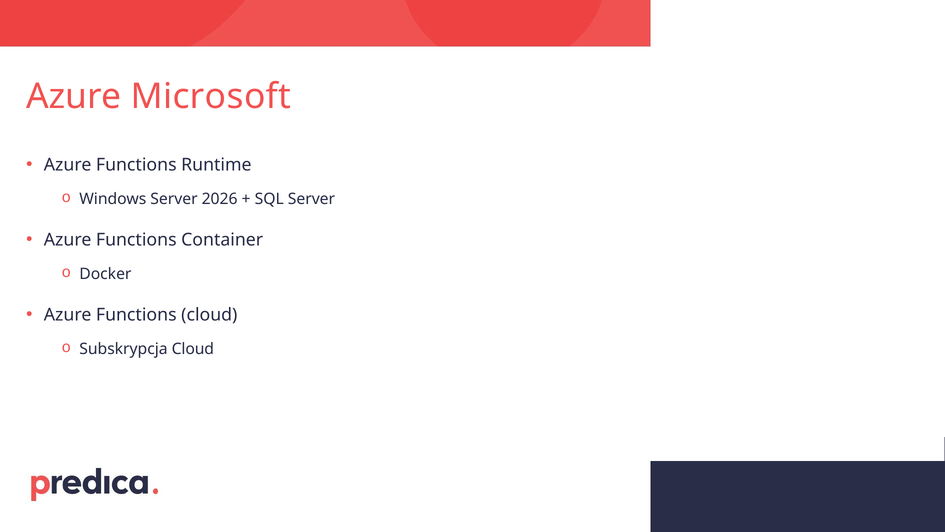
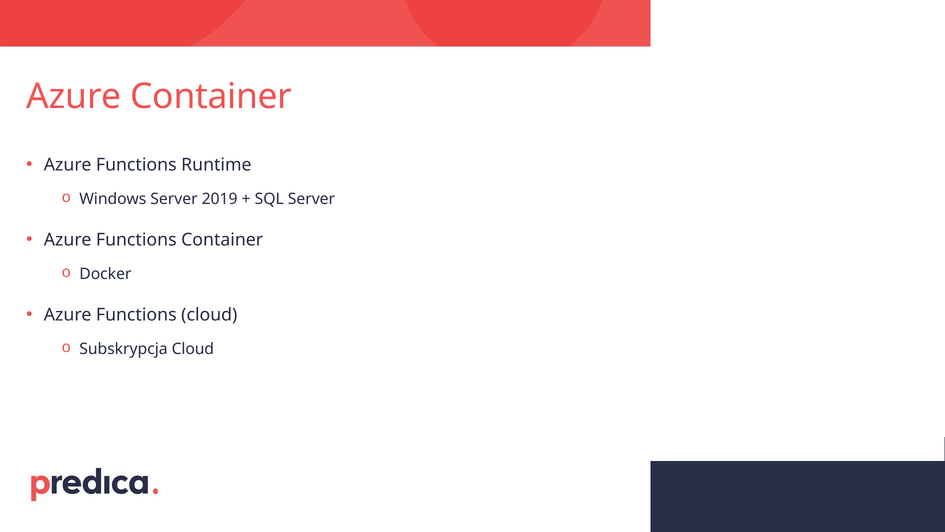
Azure Microsoft: Microsoft -> Container (211, 96)
2026: 2026 -> 2019 (220, 199)
